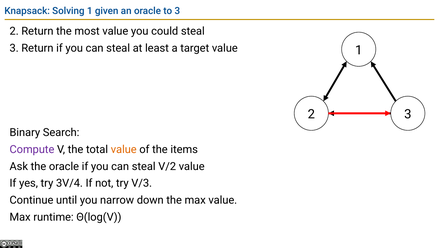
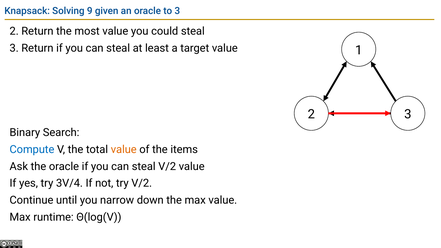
Solving 1: 1 -> 9 (90, 11)
Compute colour: purple -> blue (32, 150)
try V/3: V/3 -> V/2 (142, 183)
